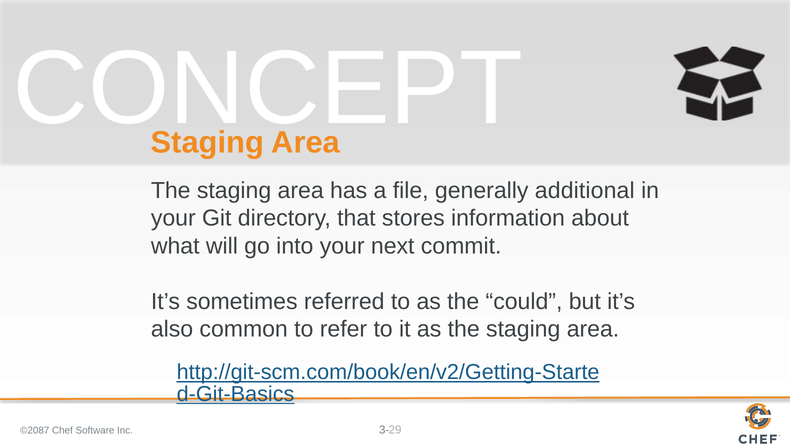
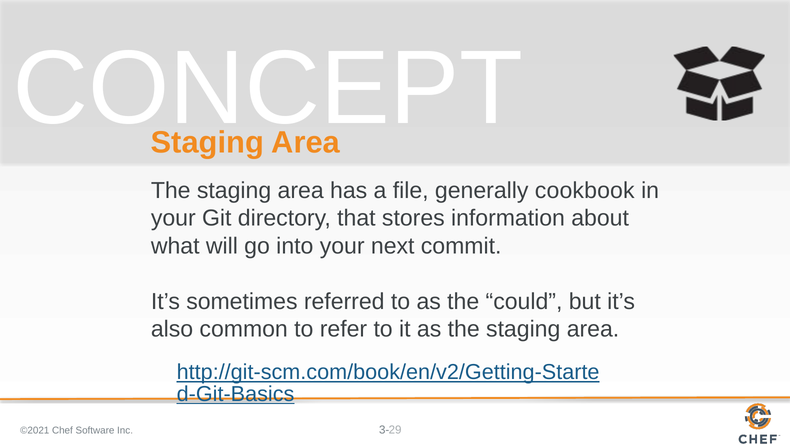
additional: additional -> cookbook (585, 190)
©2087: ©2087 -> ©2021 (35, 430)
